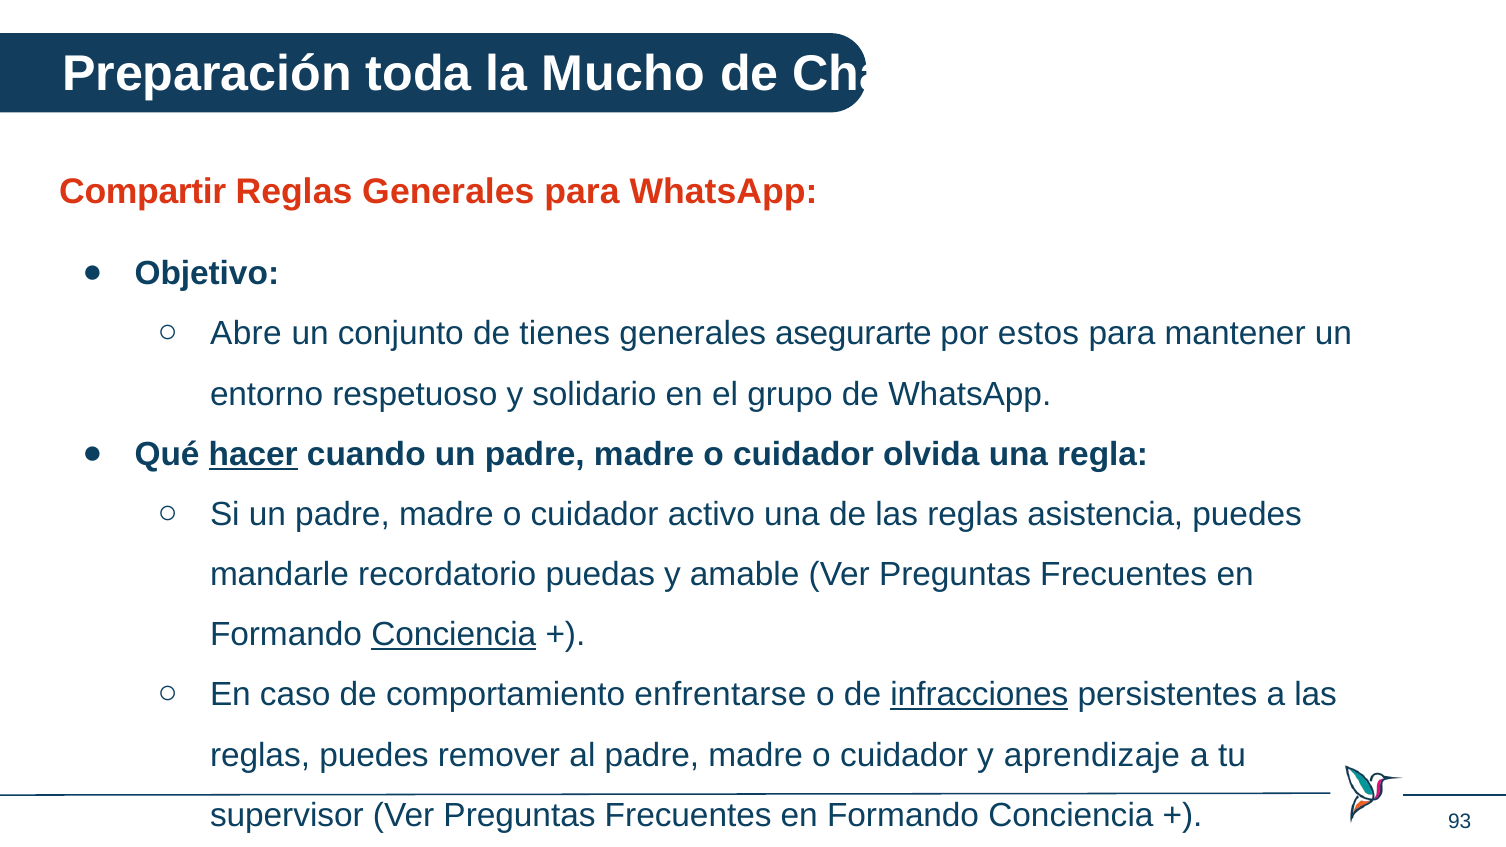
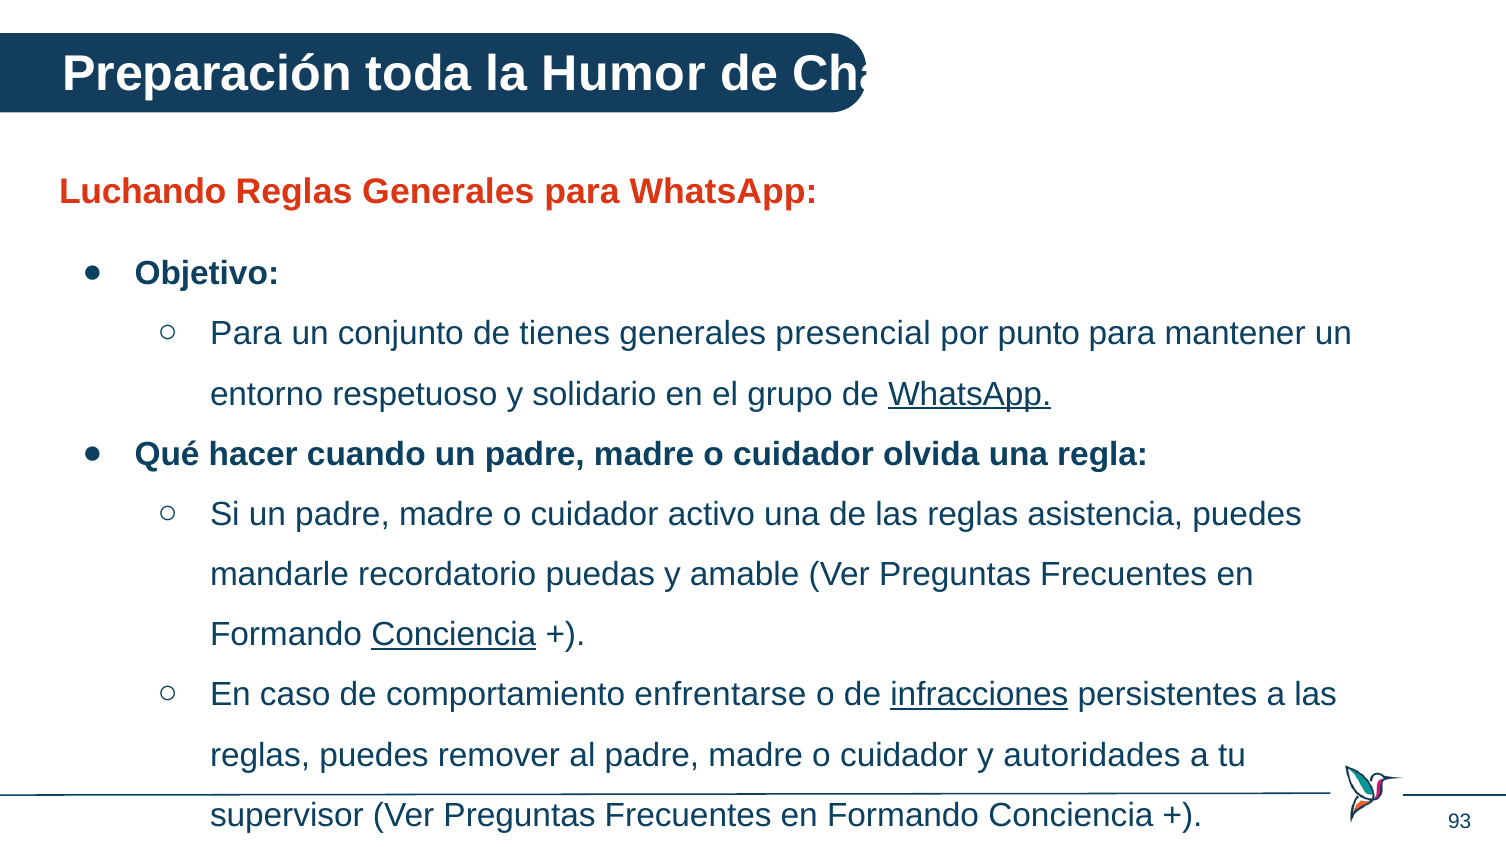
Mucho: Mucho -> Humor (624, 74)
Compartir: Compartir -> Luchando (143, 191)
Abre: Abre -> Para (246, 334)
asegurarte: asegurarte -> presencial (853, 334)
estos: estos -> punto (1039, 334)
WhatsApp underline: none -> present (970, 394)
hacer underline: present -> none (253, 454)
aprendizaje: aprendizaje -> autoridades (1092, 755)
